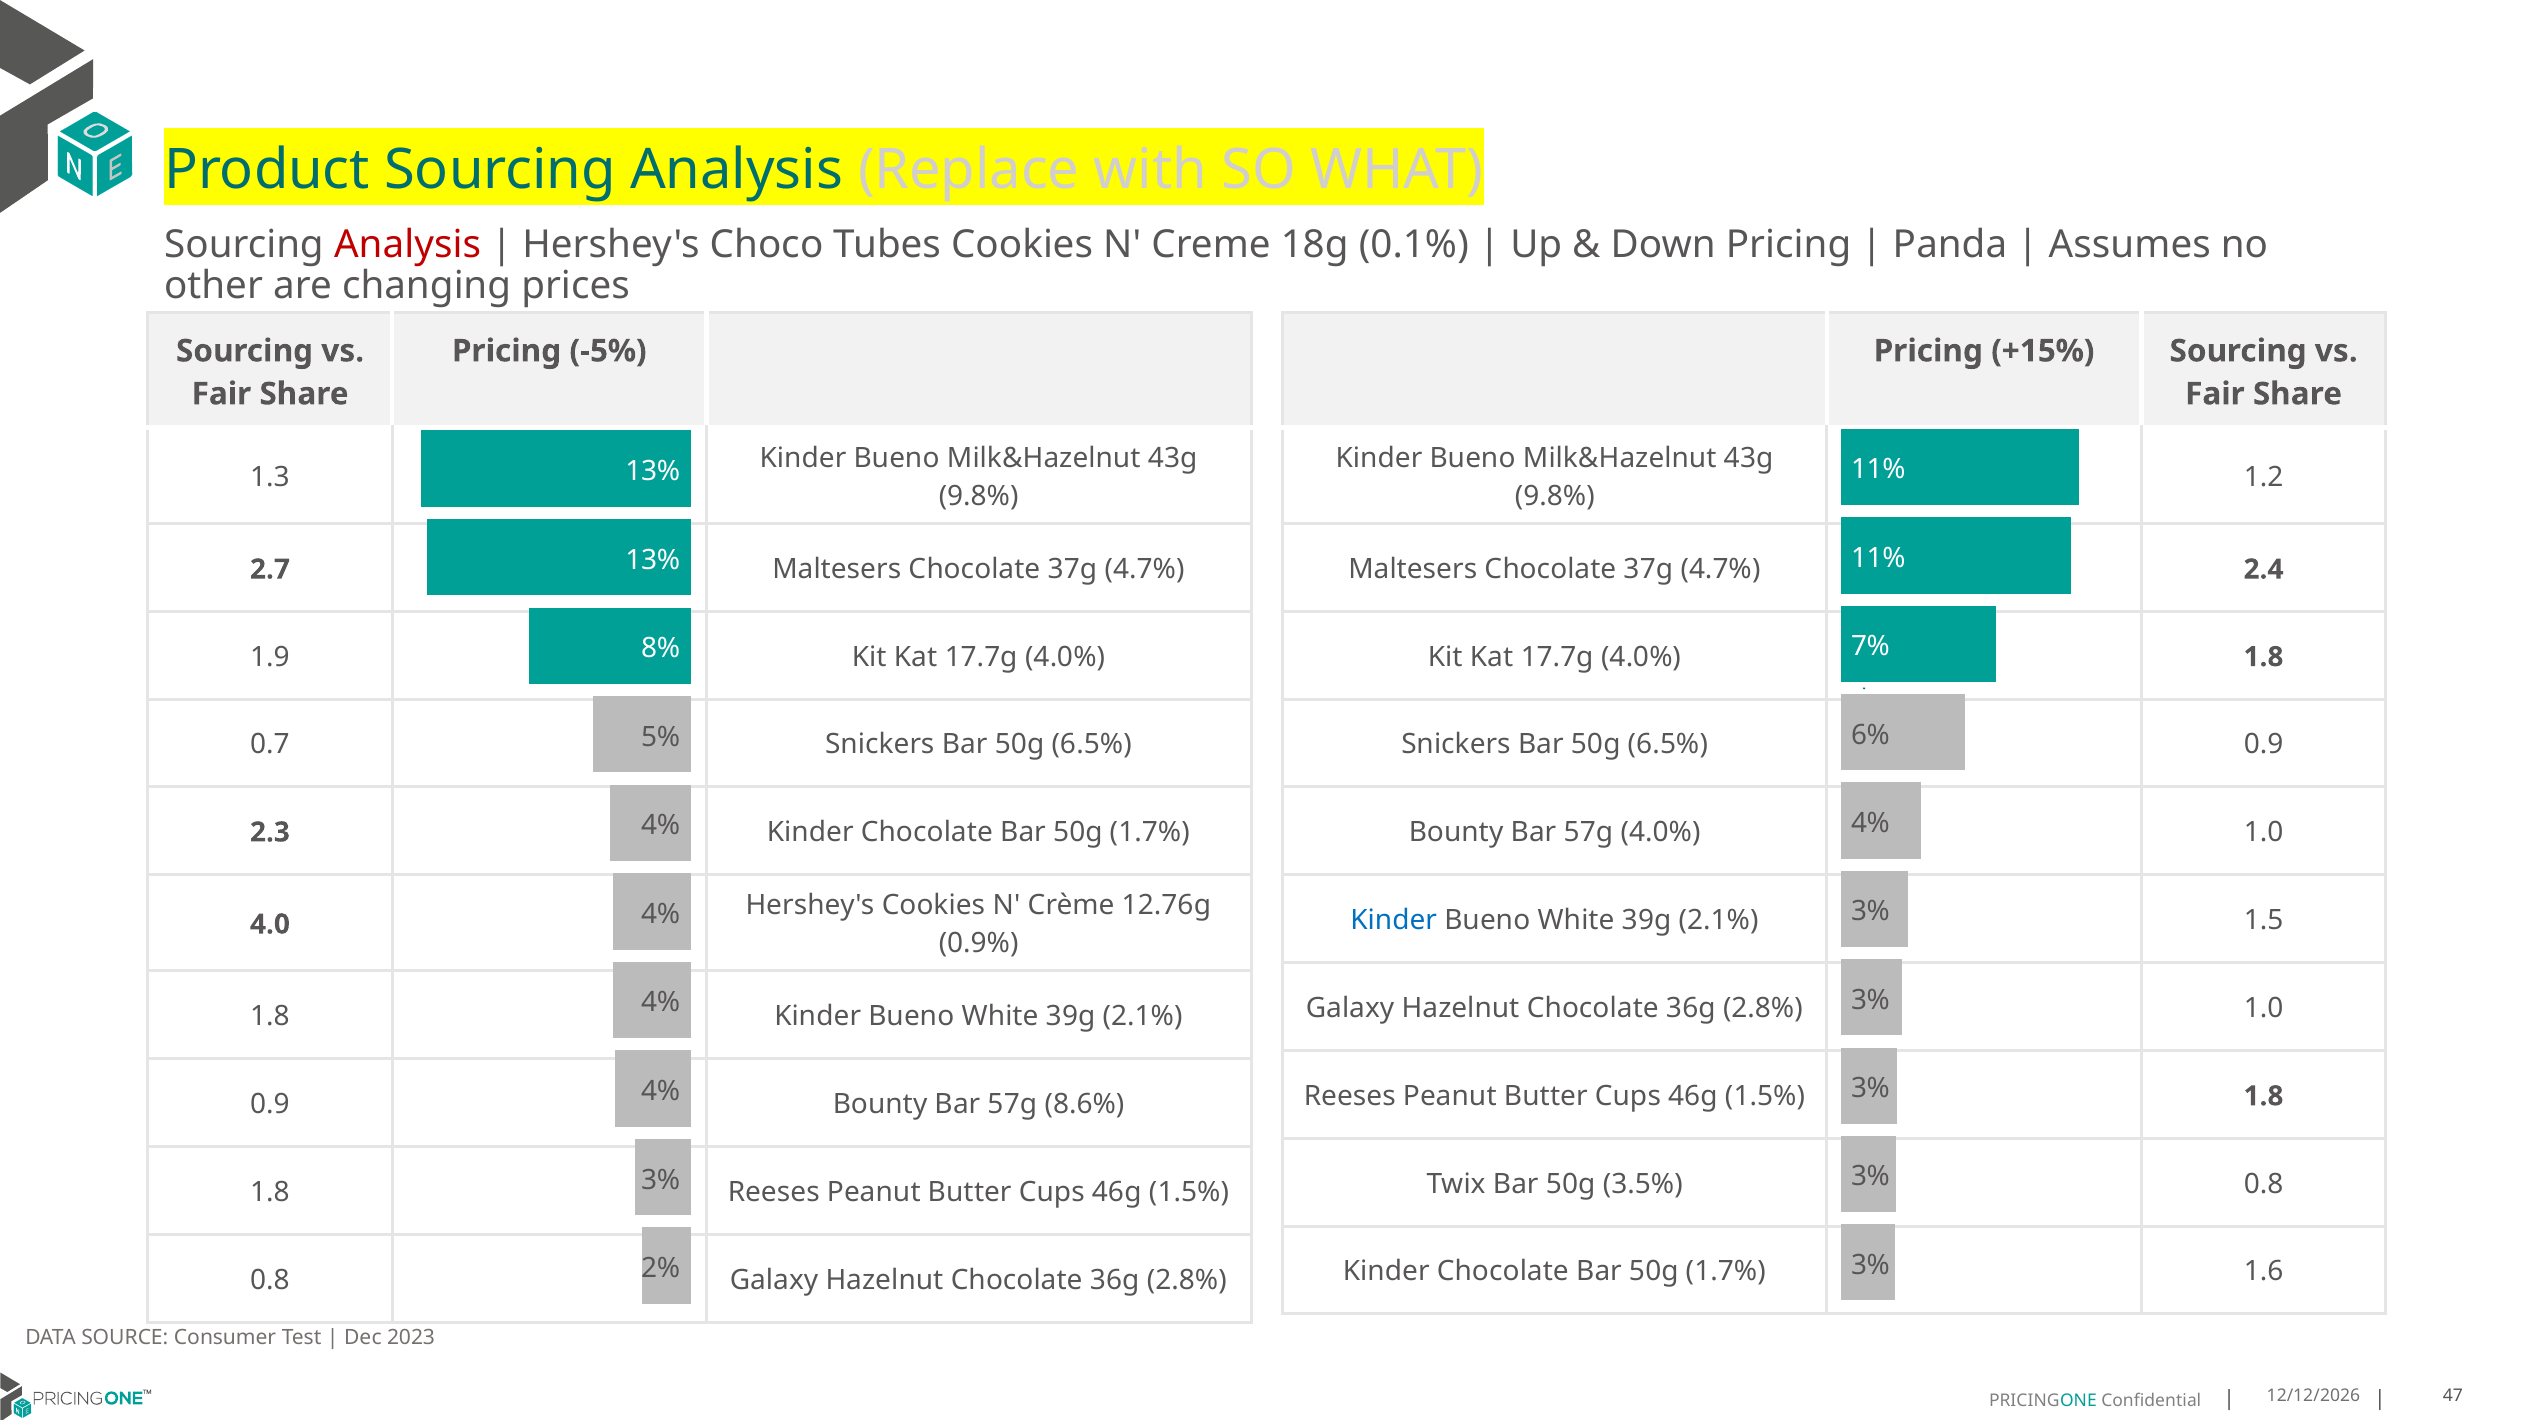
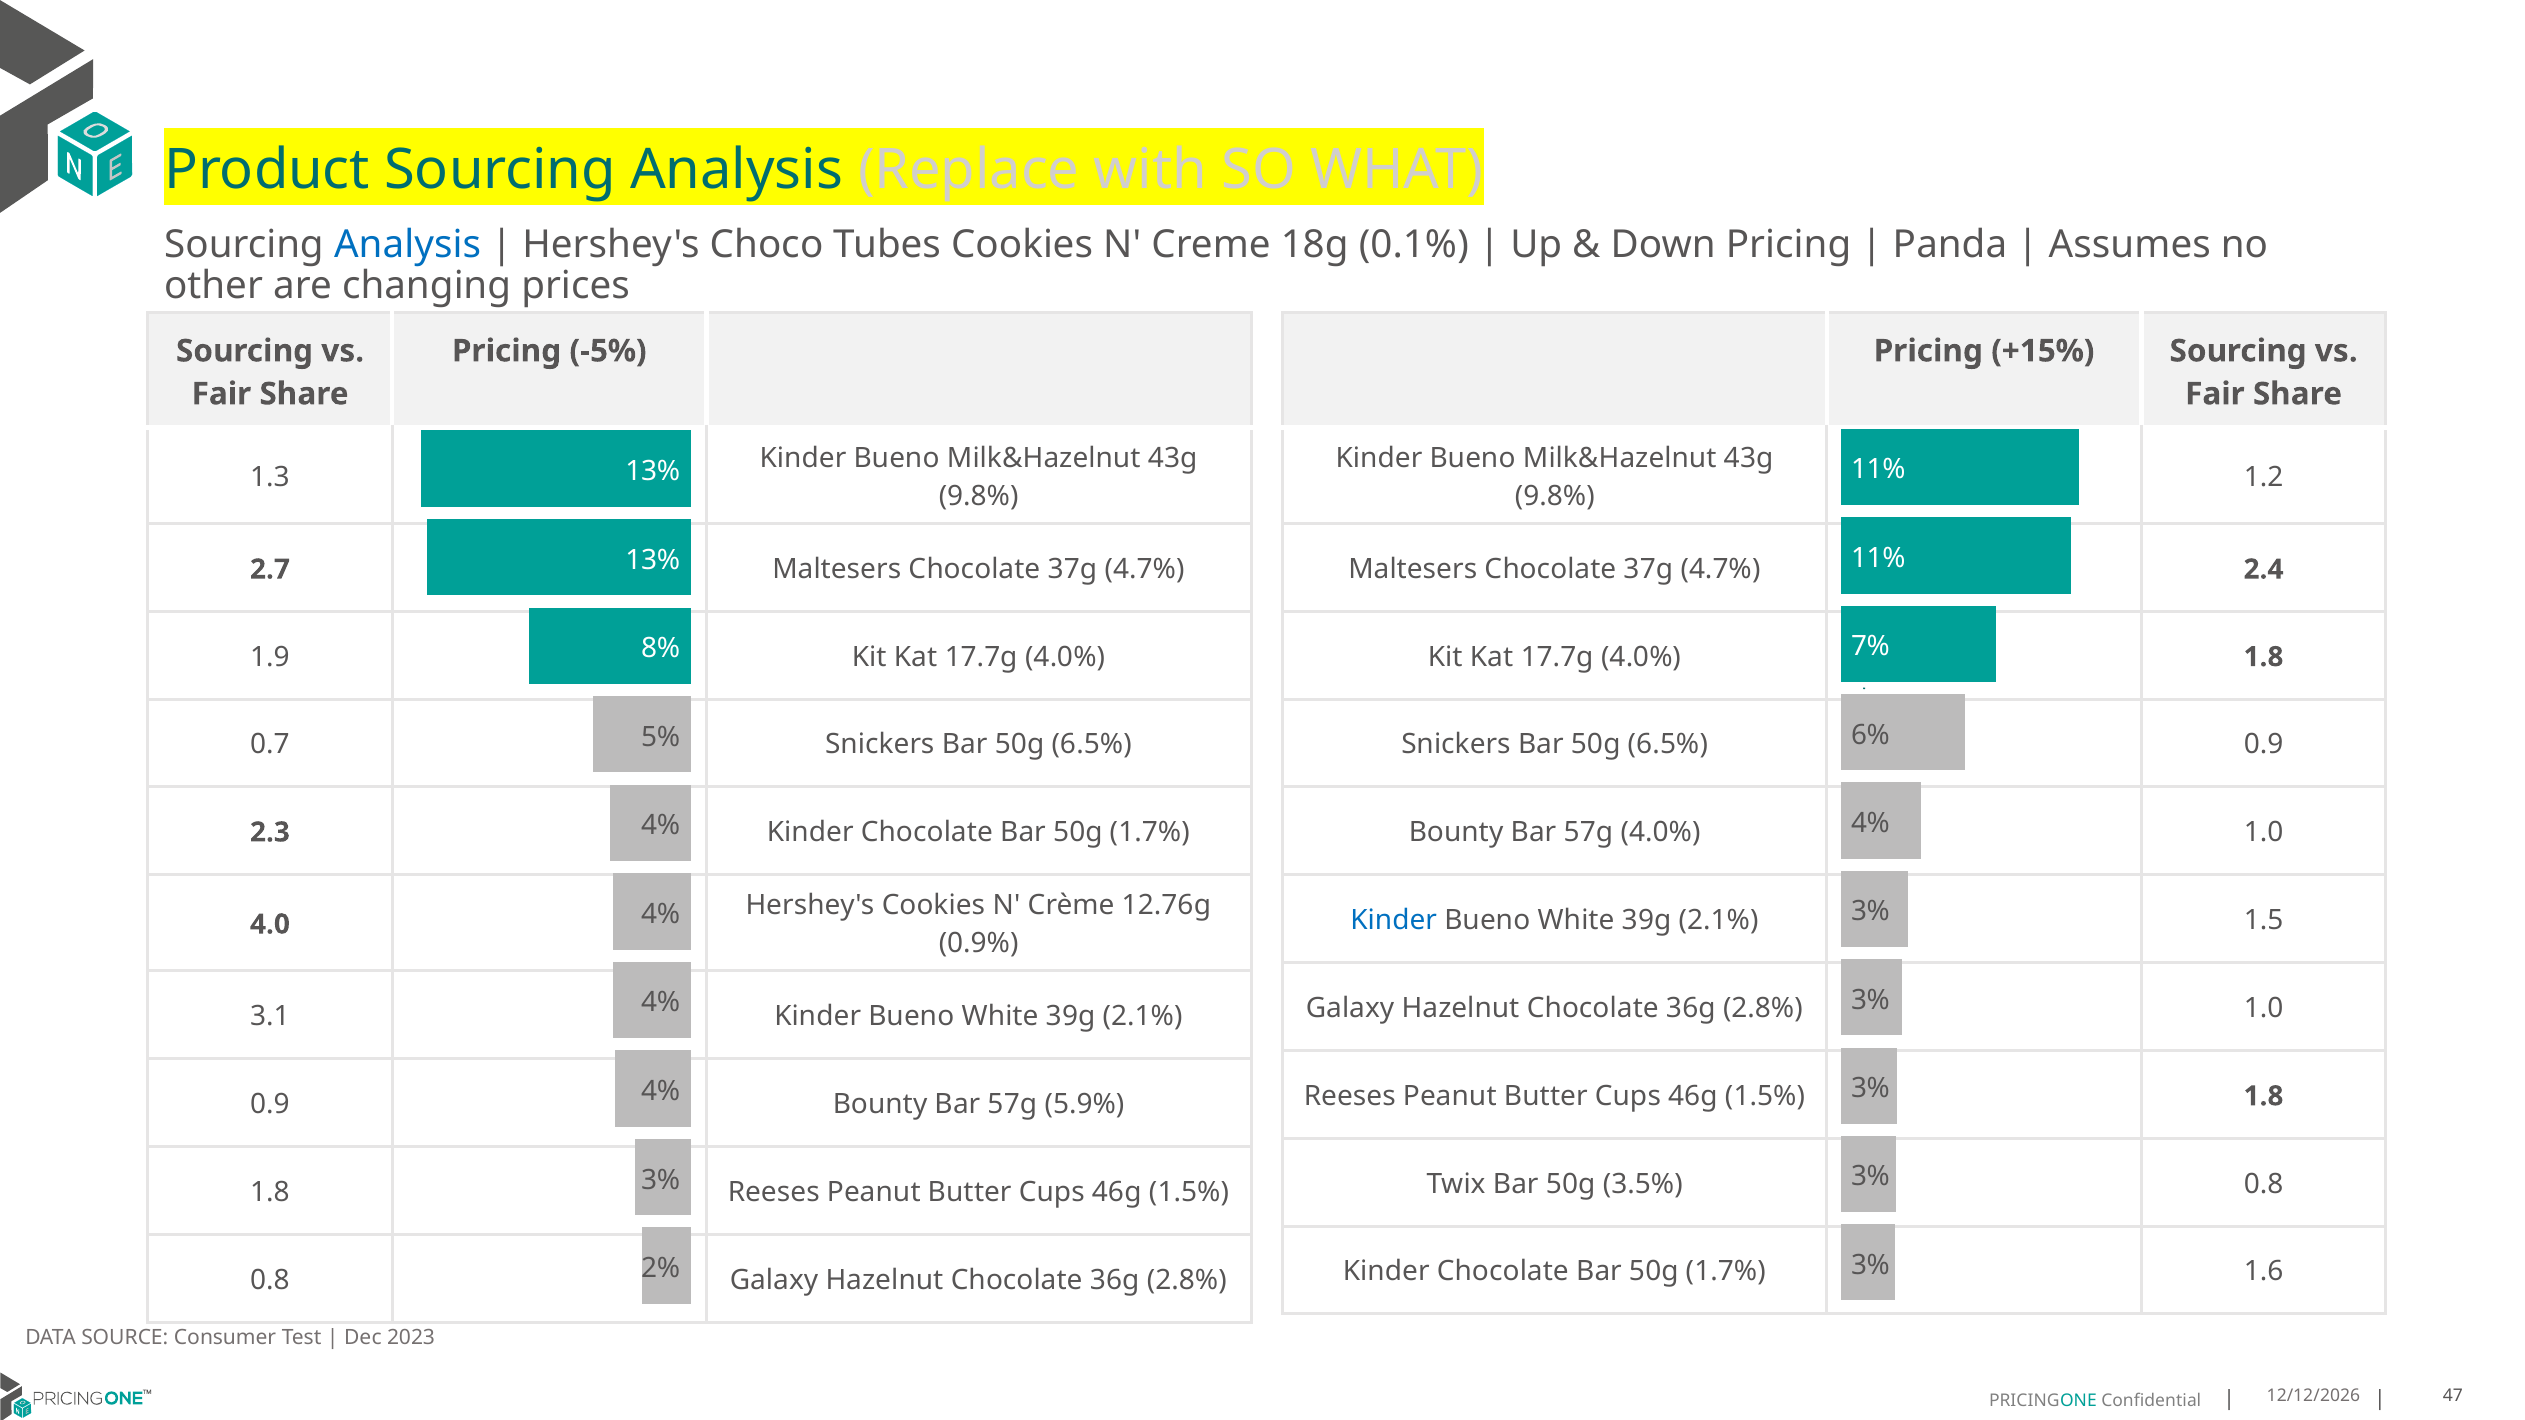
Analysis colour: red -> blue (408, 244)
1.8: 1.8 -> 3.1 (270, 1017)
8.6%: 8.6% -> 5.9% (1085, 1104)
